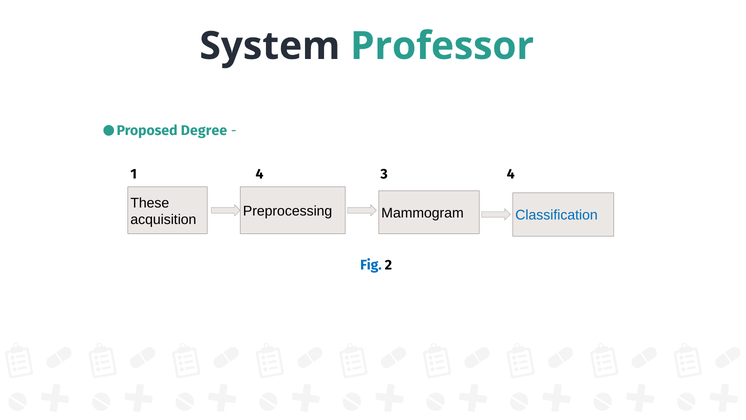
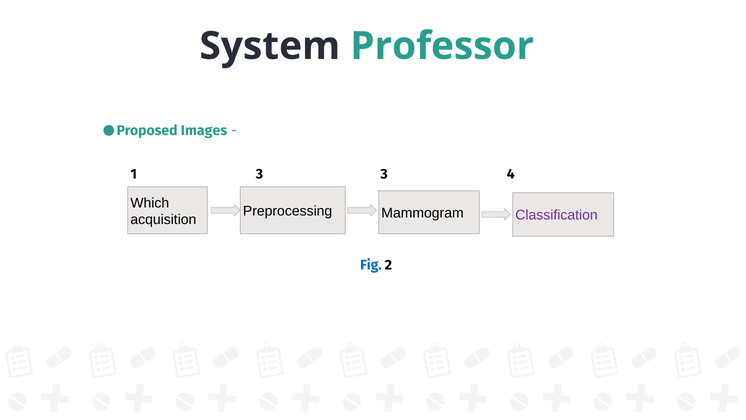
Degree: Degree -> Images (204, 130)
1 4: 4 -> 3 (259, 174)
These: These -> Which (150, 203)
Classification colour: blue -> purple (557, 215)
